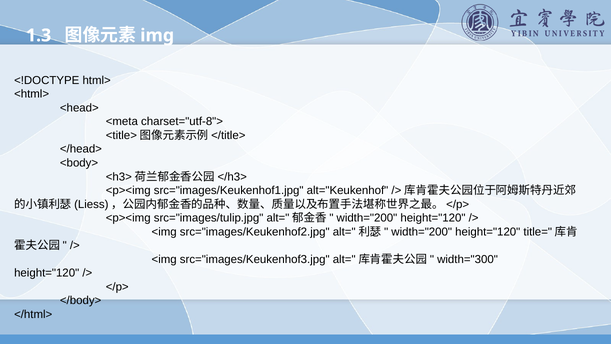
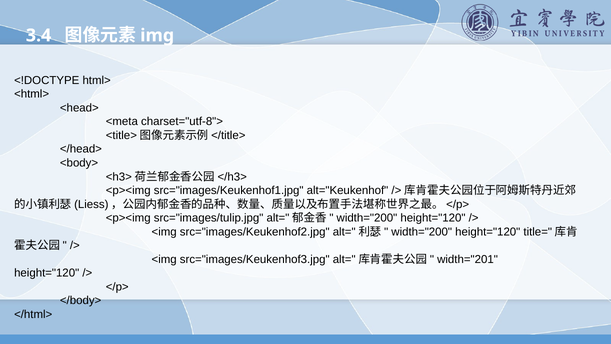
1.3: 1.3 -> 3.4 (39, 35)
width="300: width="300 -> width="201 (468, 259)
